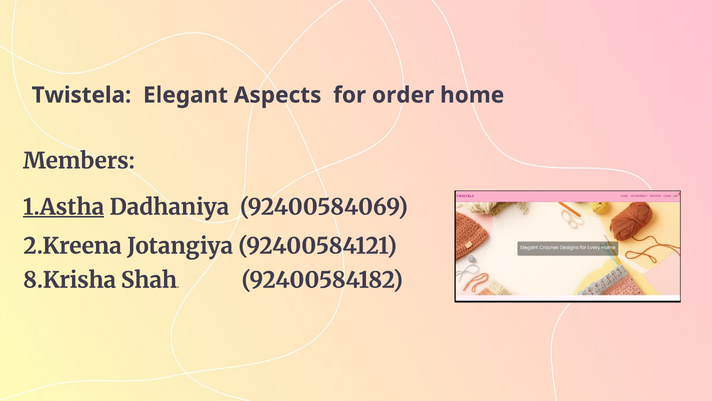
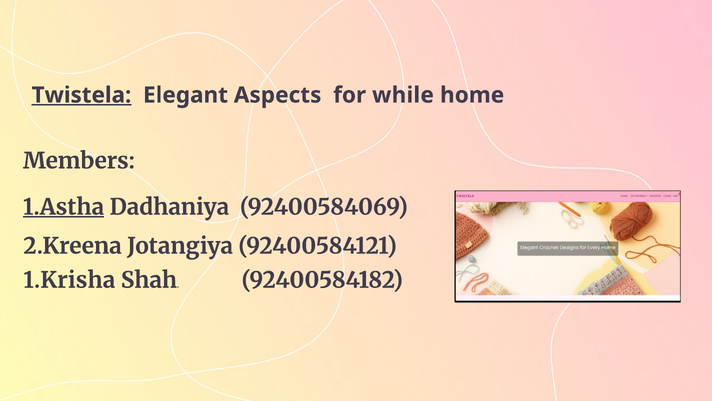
Twistela underline: none -> present (81, 95)
order: order -> while (403, 95)
8.Krisha: 8.Krisha -> 1.Krisha (69, 280)
